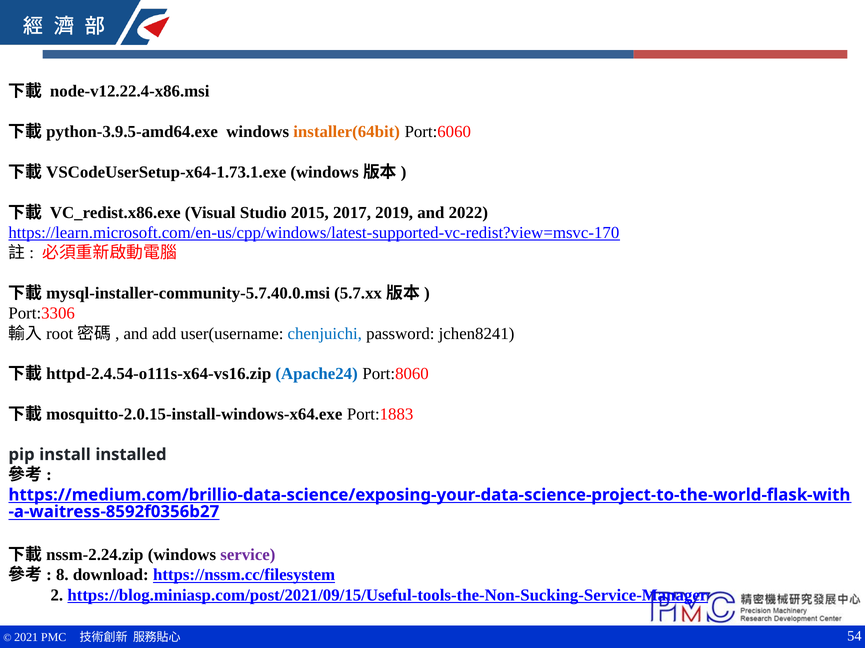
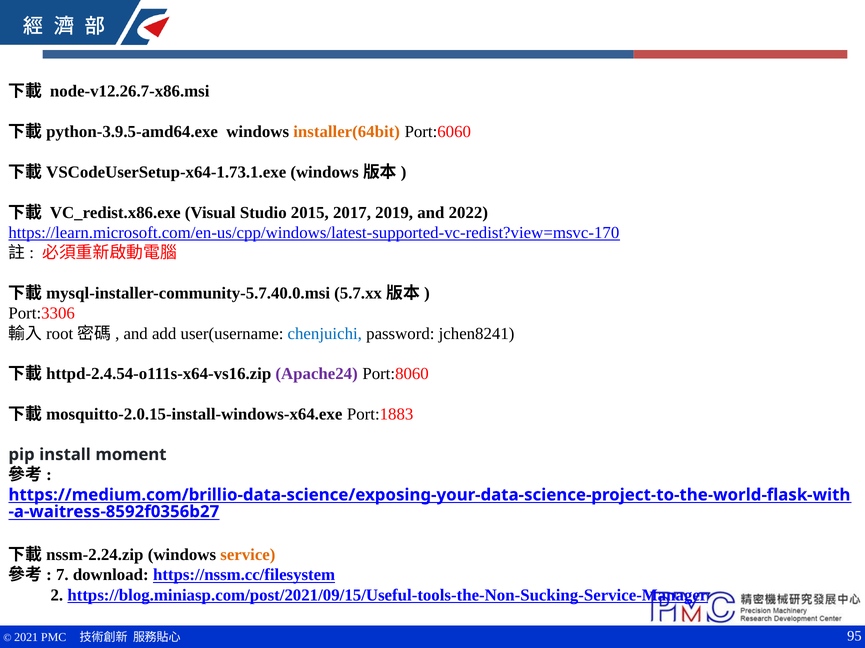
node-v12.22.4-x86.msi: node-v12.22.4-x86.msi -> node-v12.26.7-x86.msi (130, 92)
Apache24 colour: blue -> purple (317, 374)
installed: installed -> moment (131, 455)
service colour: purple -> orange (248, 555)
8: 8 -> 7 (62, 576)
54: 54 -> 95 (854, 637)
